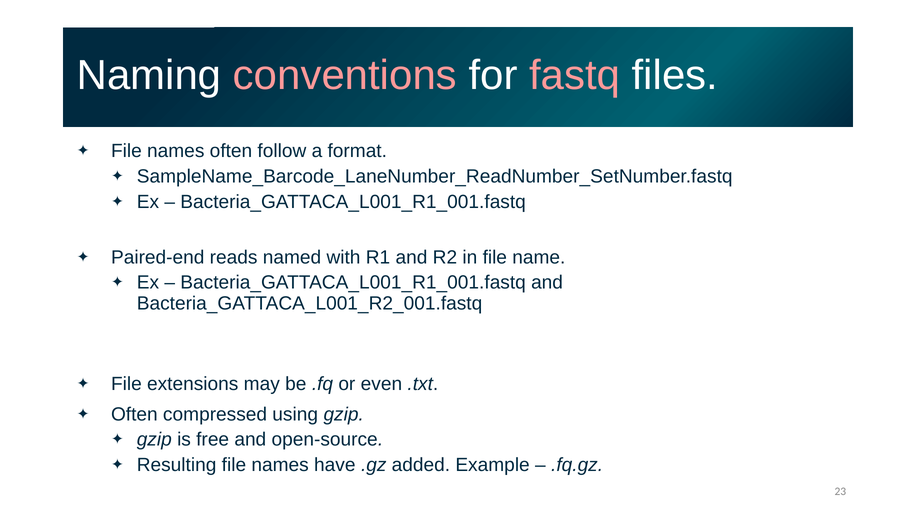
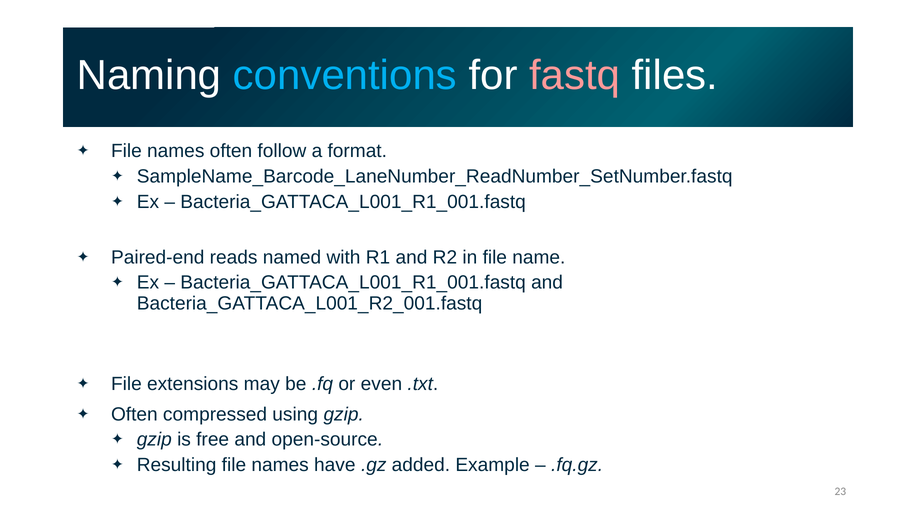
conventions colour: pink -> light blue (345, 75)
